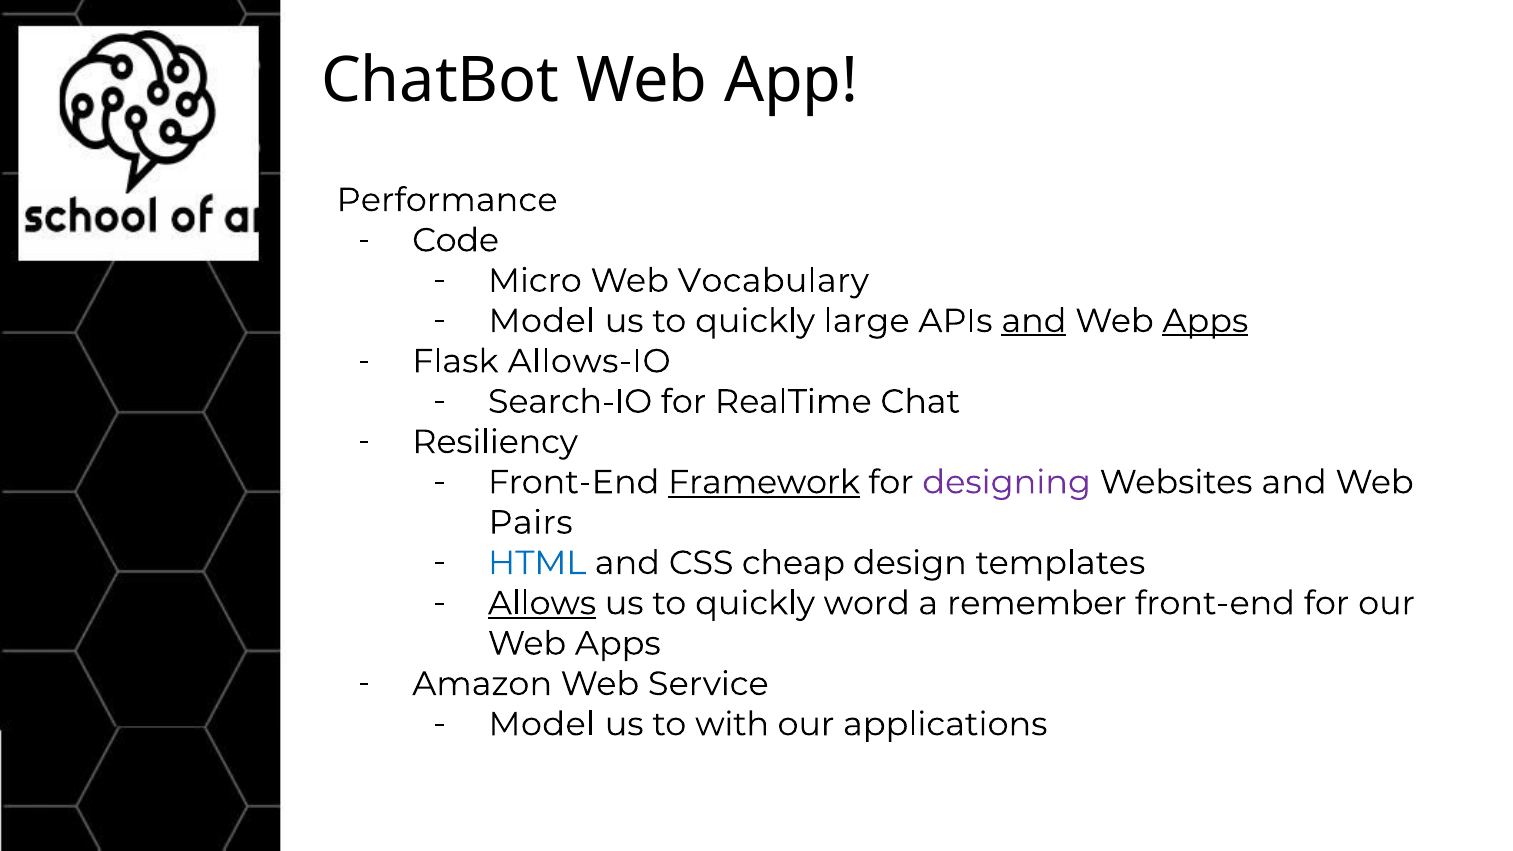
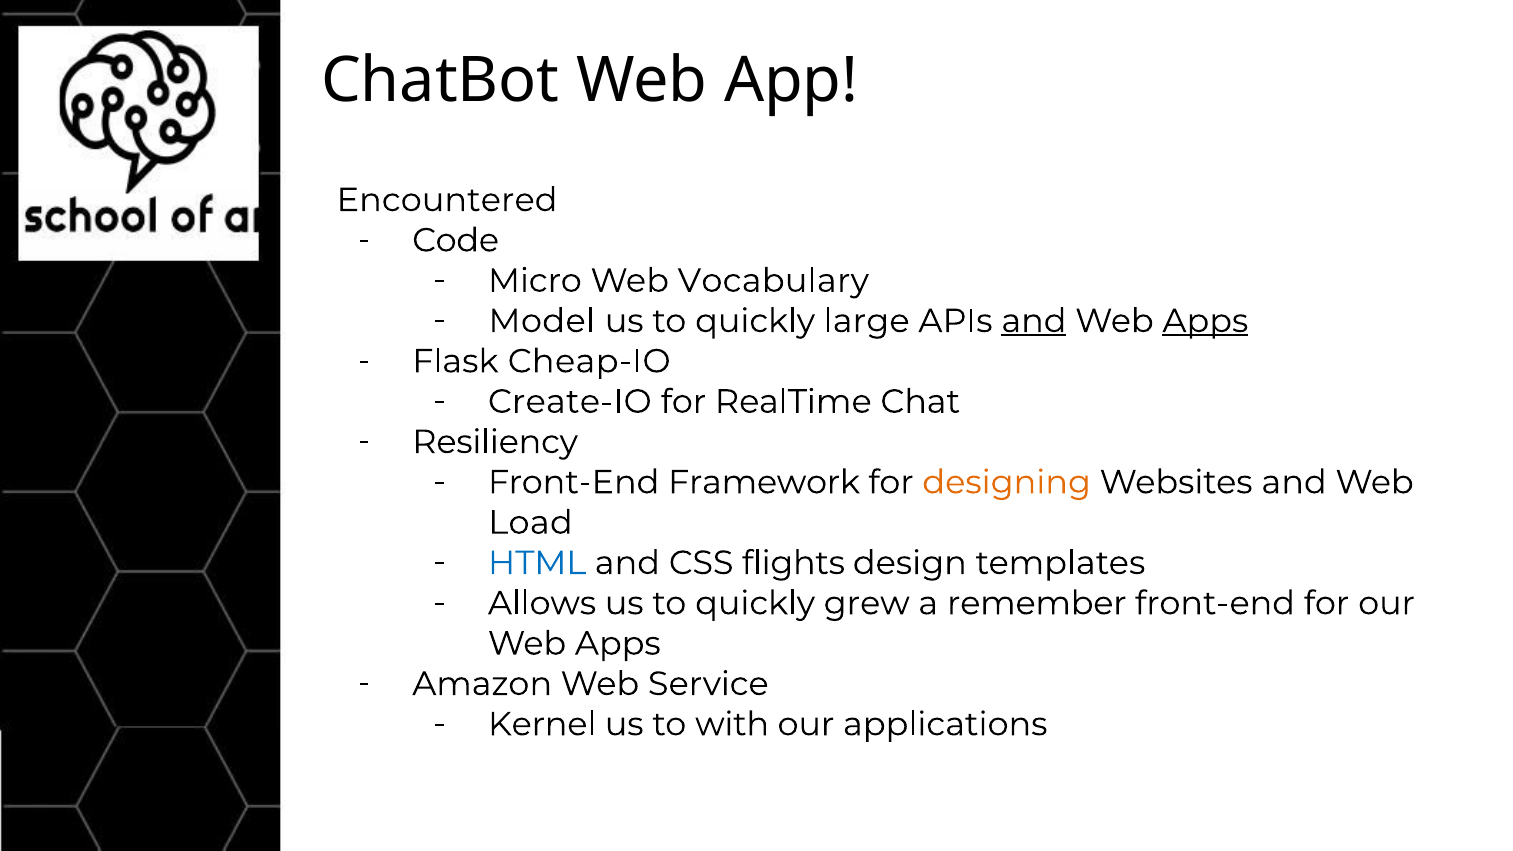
Performance: Performance -> Encountered (447, 200)
Allows-IO: Allows-IO -> Cheap-IO (589, 361)
Search-IO: Search-IO -> Create-IO (570, 402)
Framework underline: present -> none (764, 482)
designing colour: purple -> orange (1007, 482)
Pairs: Pairs -> Load (531, 523)
cheap: cheap -> flights (793, 563)
Allows underline: present -> none (542, 603)
word: word -> grew (867, 603)
Model: Model -> Kernel (542, 724)
